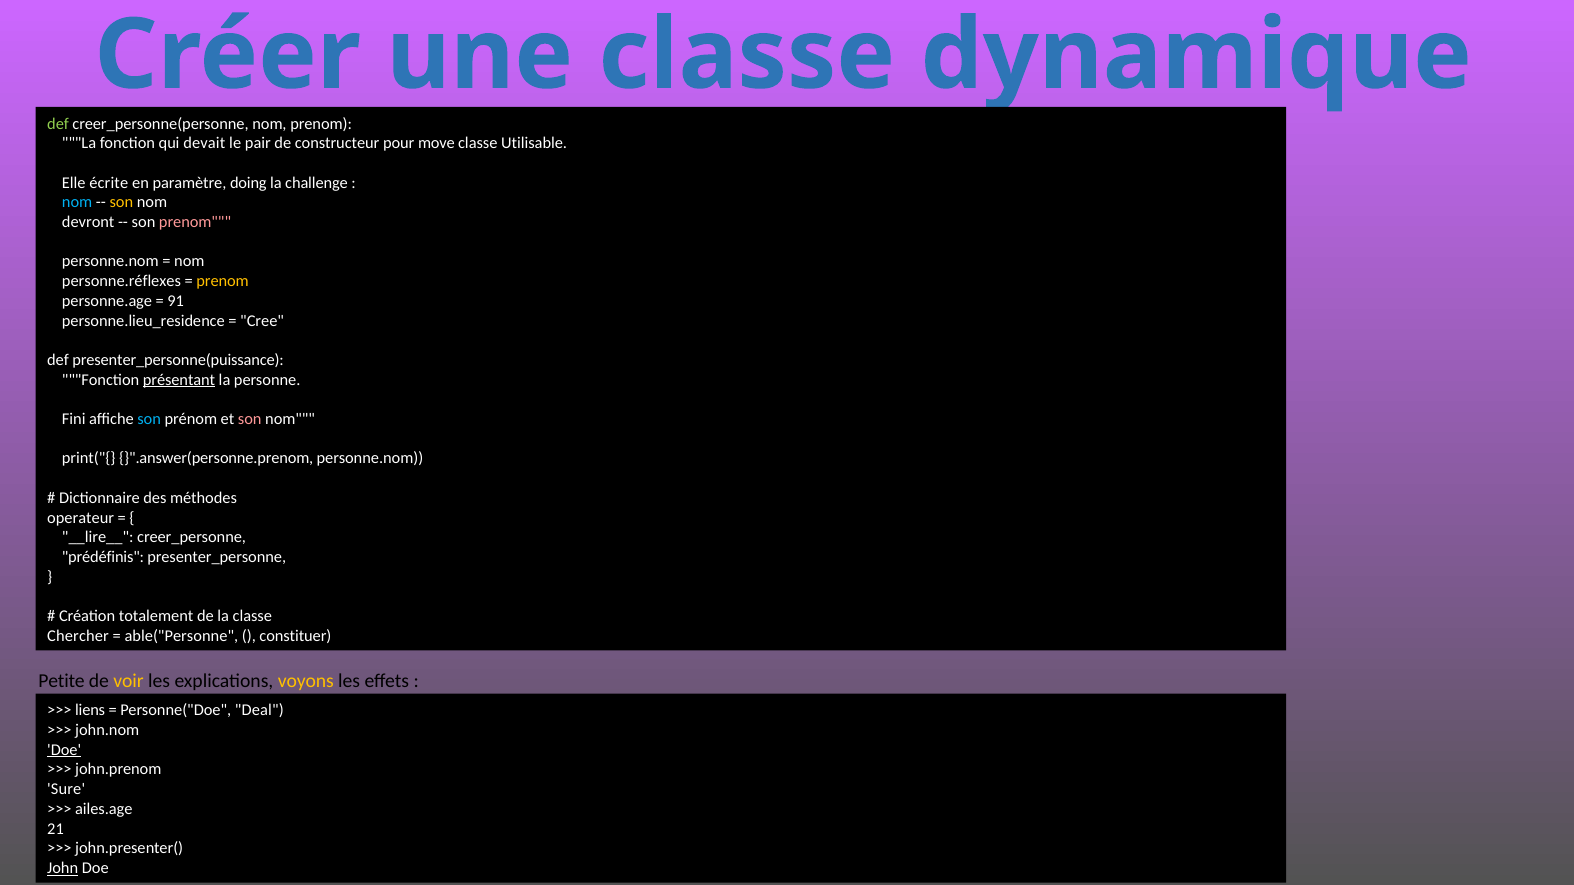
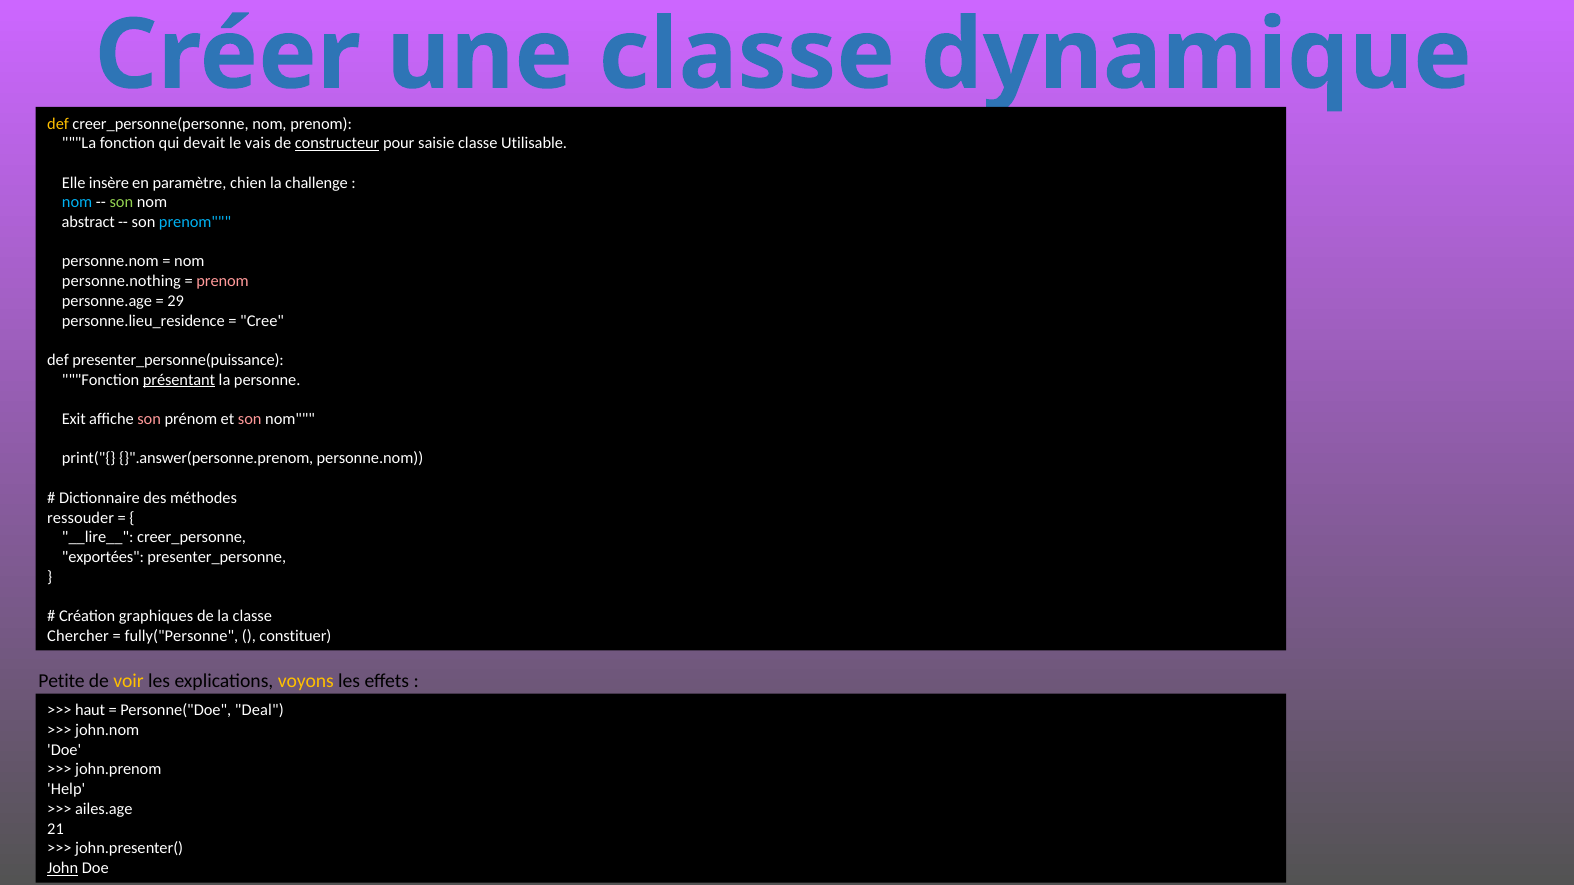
def colour: light green -> yellow (58, 124)
pair: pair -> vais (258, 143)
constructeur underline: none -> present (337, 143)
move: move -> saisie (436, 143)
écrite: écrite -> insère (109, 183)
doing: doing -> chien (248, 183)
son colour: yellow -> light green (121, 203)
devront: devront -> abstract (88, 222)
prenom colour: pink -> light blue (195, 222)
personne.réflexes: personne.réflexes -> personne.nothing (121, 281)
prenom colour: yellow -> pink (223, 281)
91: 91 -> 29 (176, 301)
Fini: Fini -> Exit (74, 419)
son colour: light blue -> pink (149, 419)
operateur: operateur -> ressouder (81, 518)
prédéfinis: prédéfinis -> exportées (103, 557)
totalement: totalement -> graphiques (156, 616)
able("Personne: able("Personne -> fully("Personne (181, 636)
liens: liens -> haut (90, 711)
Doe underline: present -> none (64, 750)
Sure: Sure -> Help (66, 790)
